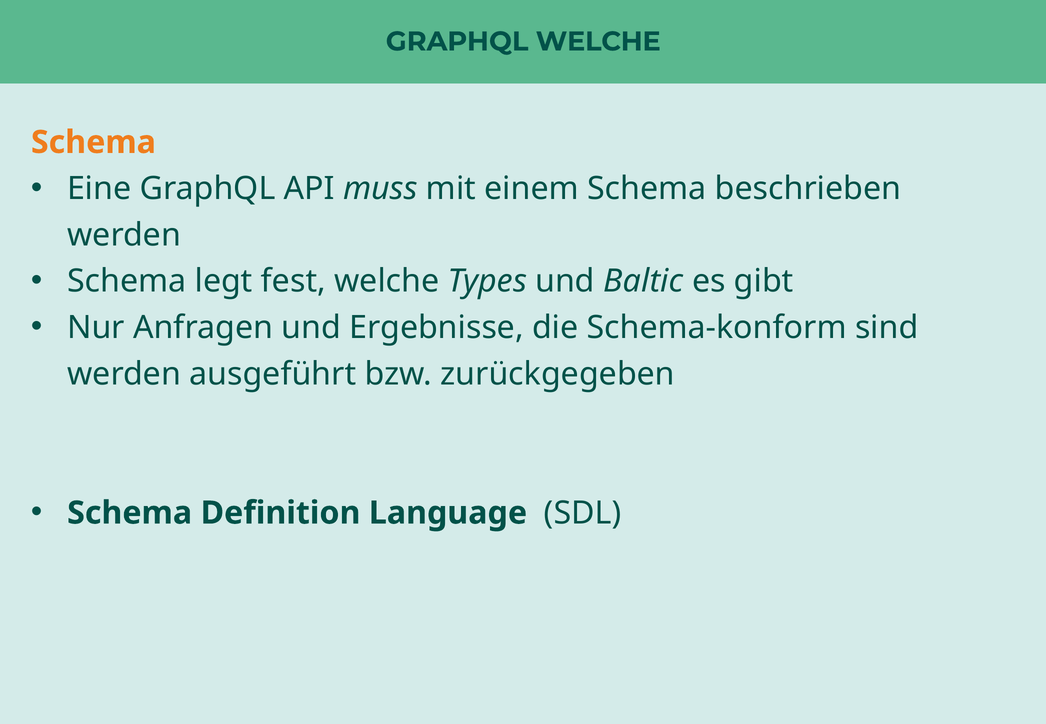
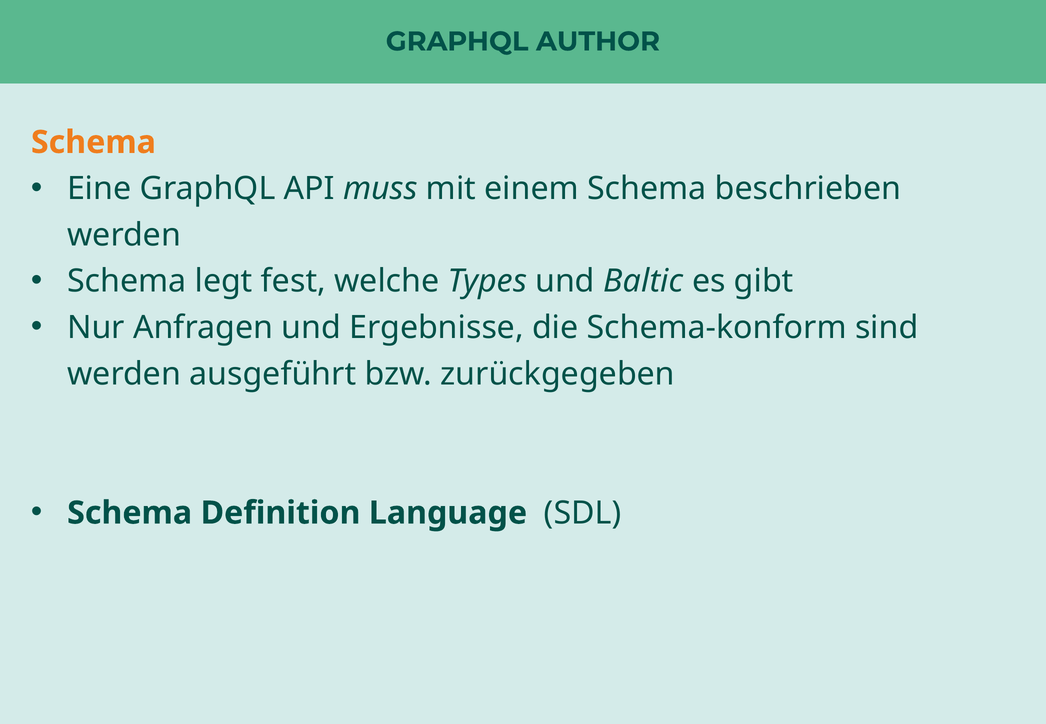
GRAPHQL WELCHE: WELCHE -> AUTHOR (598, 41)
